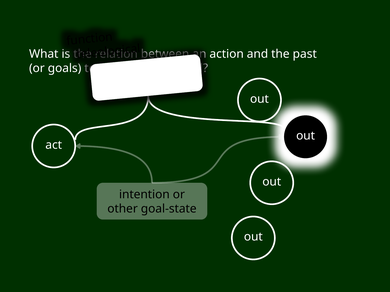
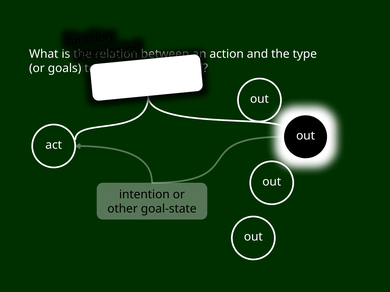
past: past -> type (305, 54)
